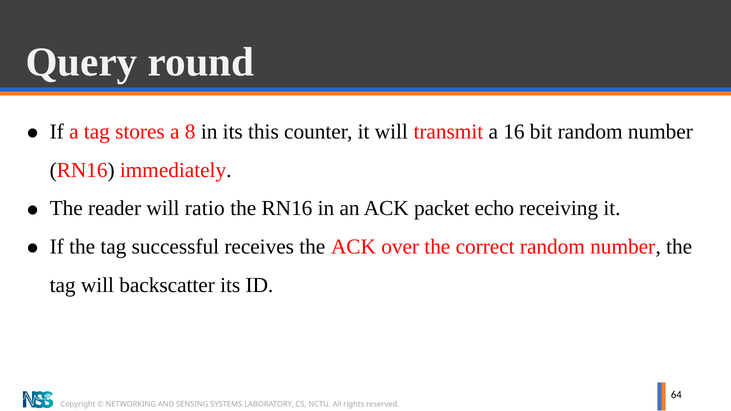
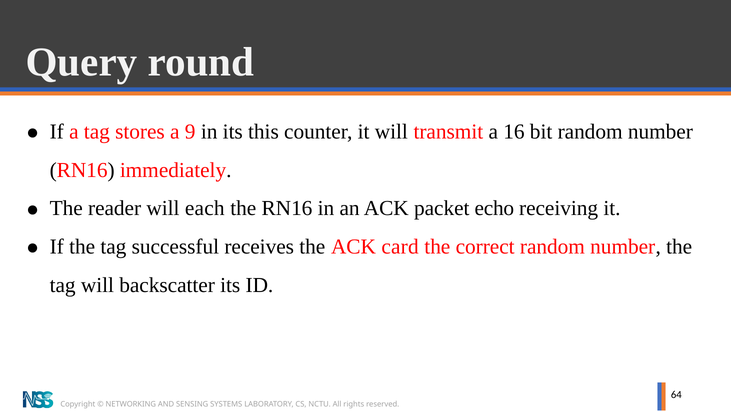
8: 8 -> 9 (190, 132)
ratio: ratio -> each (205, 209)
over: over -> card (400, 247)
